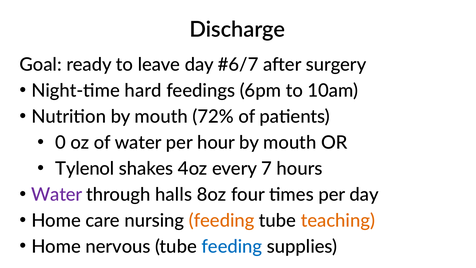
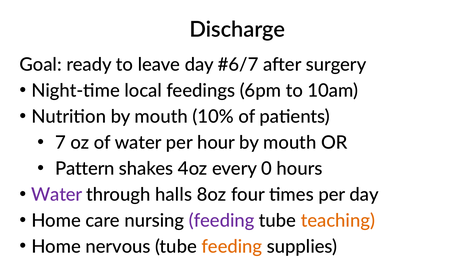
hard: hard -> local (143, 91)
72%: 72% -> 10% (213, 117)
0: 0 -> 7 (61, 143)
Tylenol: Tylenol -> Pattern (85, 169)
7: 7 -> 0 (267, 169)
feeding colour: orange -> purple (222, 220)
feeding colour: blue -> orange (232, 246)
